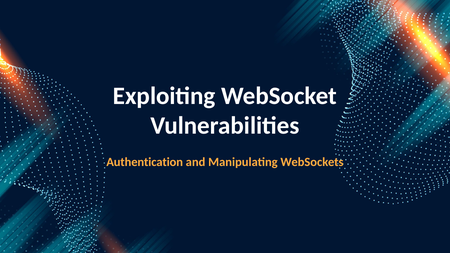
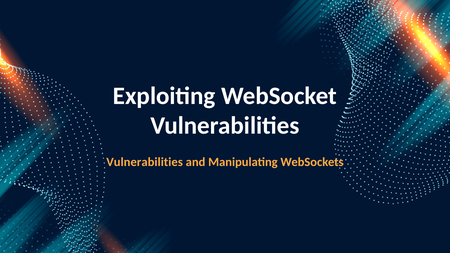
Authentication: Authentication -> Vulnerabilities (145, 162)
